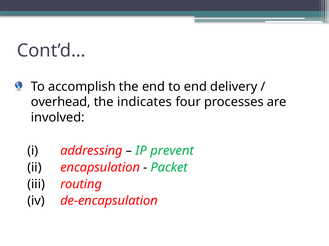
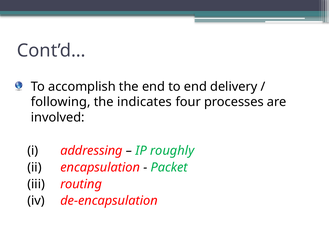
overhead: overhead -> following (61, 102)
prevent: prevent -> roughly (172, 151)
